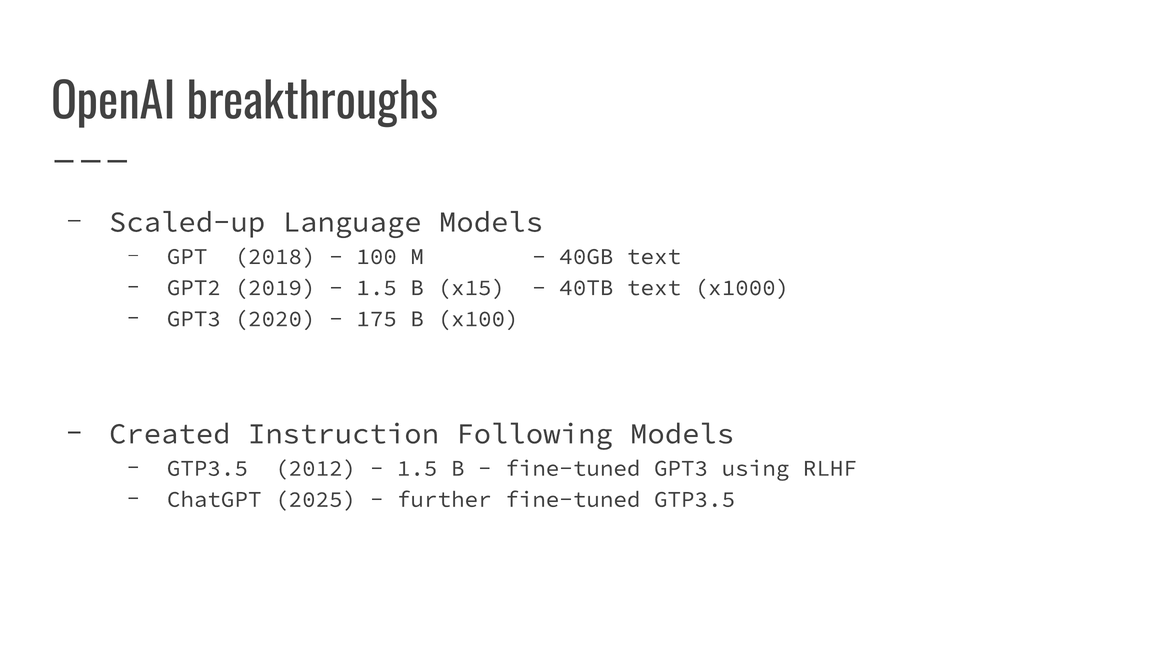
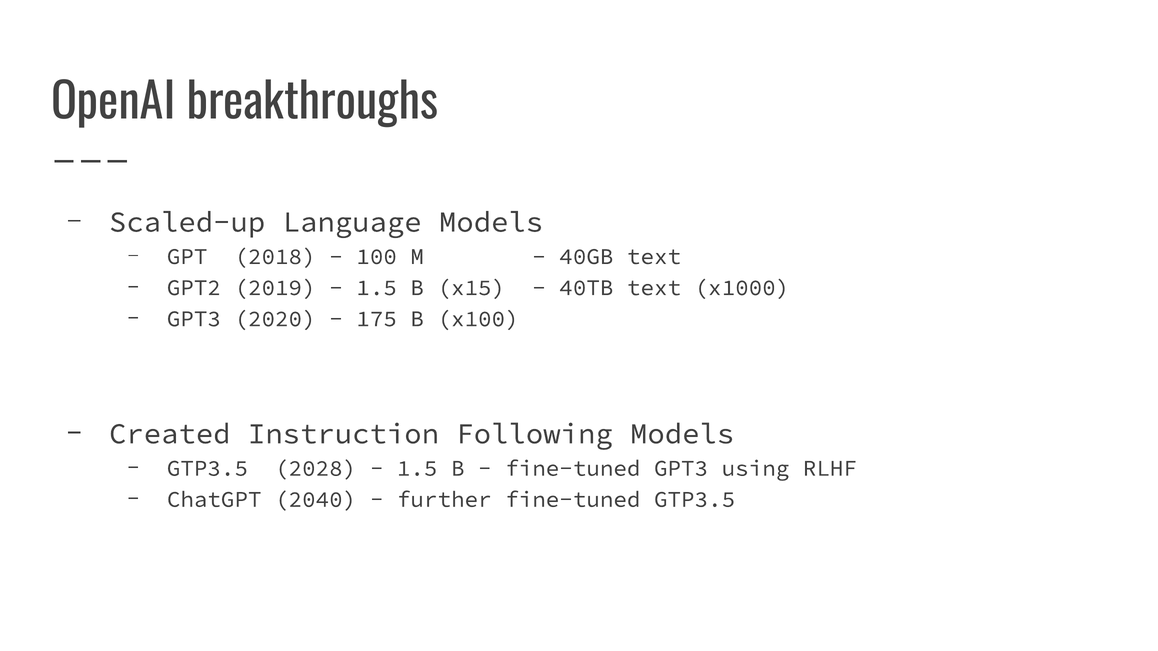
2012: 2012 -> 2028 (316, 469)
2025: 2025 -> 2040 (316, 500)
